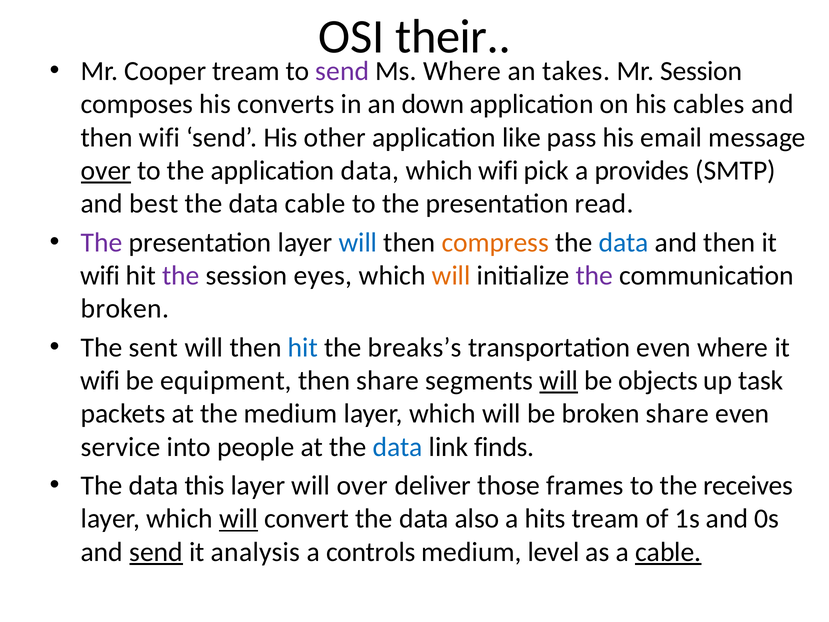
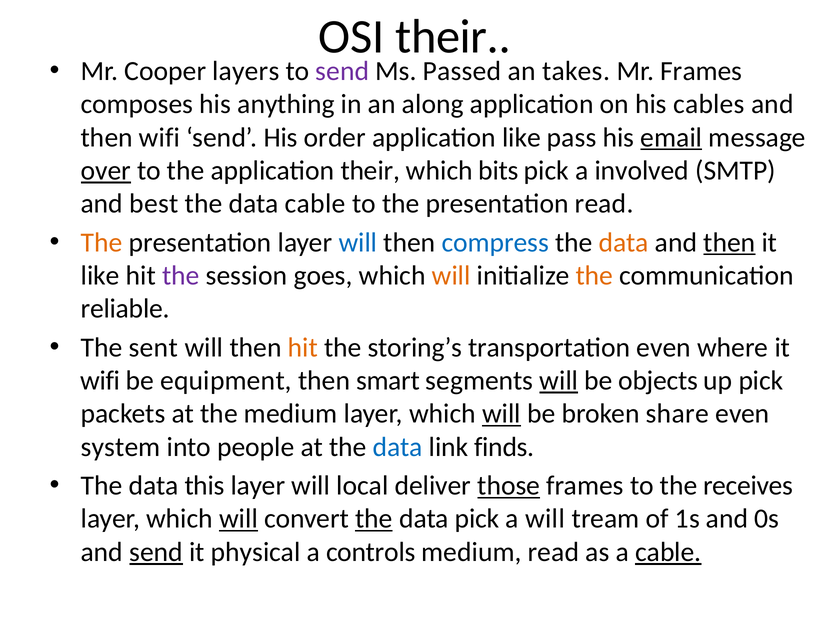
Cooper tream: tream -> layers (246, 71)
Ms Where: Where -> Passed (462, 71)
Mr Session: Session -> Frames (701, 71)
converts: converts -> anything (286, 104)
down: down -> along (433, 104)
other: other -> order (335, 137)
email underline: none -> present (671, 137)
application data: data -> their (370, 171)
which wifi: wifi -> bits (498, 171)
provides: provides -> involved (642, 171)
The colour: purple -> orange (102, 242)
compress colour: orange -> blue (495, 242)
data colour: blue -> orange (624, 242)
then underline: none -> present (729, 242)
wifi: wifi -> like (100, 276)
eyes: eyes -> goes (323, 276)
the colour: purple -> orange (594, 276)
broken: broken -> reliable (125, 309)
hit colour: blue -> orange (303, 347)
breaks’s: breaks’s -> storing’s (415, 347)
then share: share -> smart (388, 381)
up task: task -> pick (761, 381)
will underline: none -> present (501, 414)
service: service -> system (121, 447)
will over: over -> local (362, 486)
those underline: none -> present (509, 486)
the underline: none -> present (374, 519)
data also: also -> pick (477, 519)
a hits: hits -> will (545, 519)
analysis: analysis -> physical (256, 552)
medium level: level -> read (553, 552)
